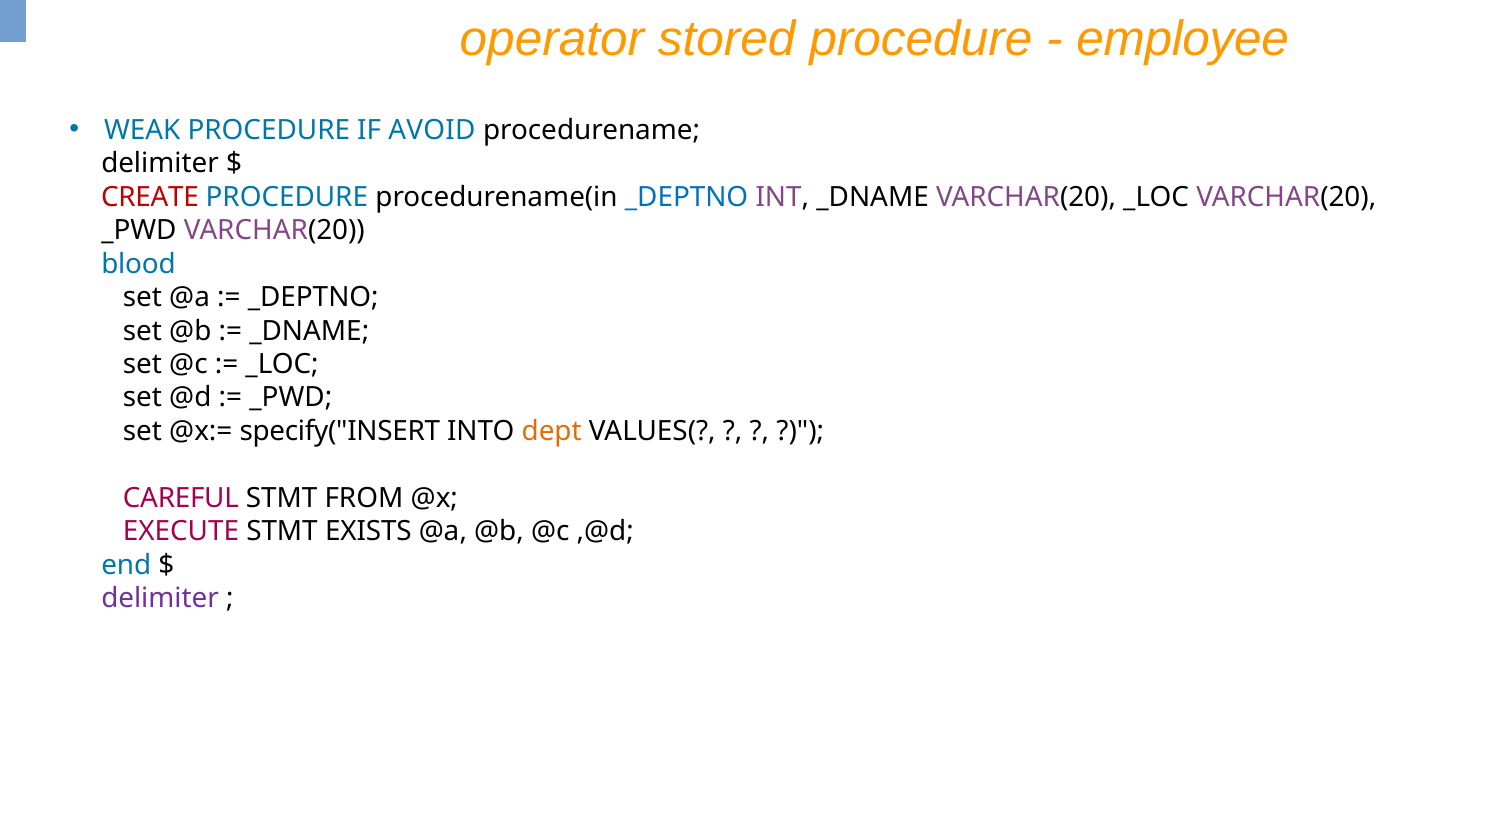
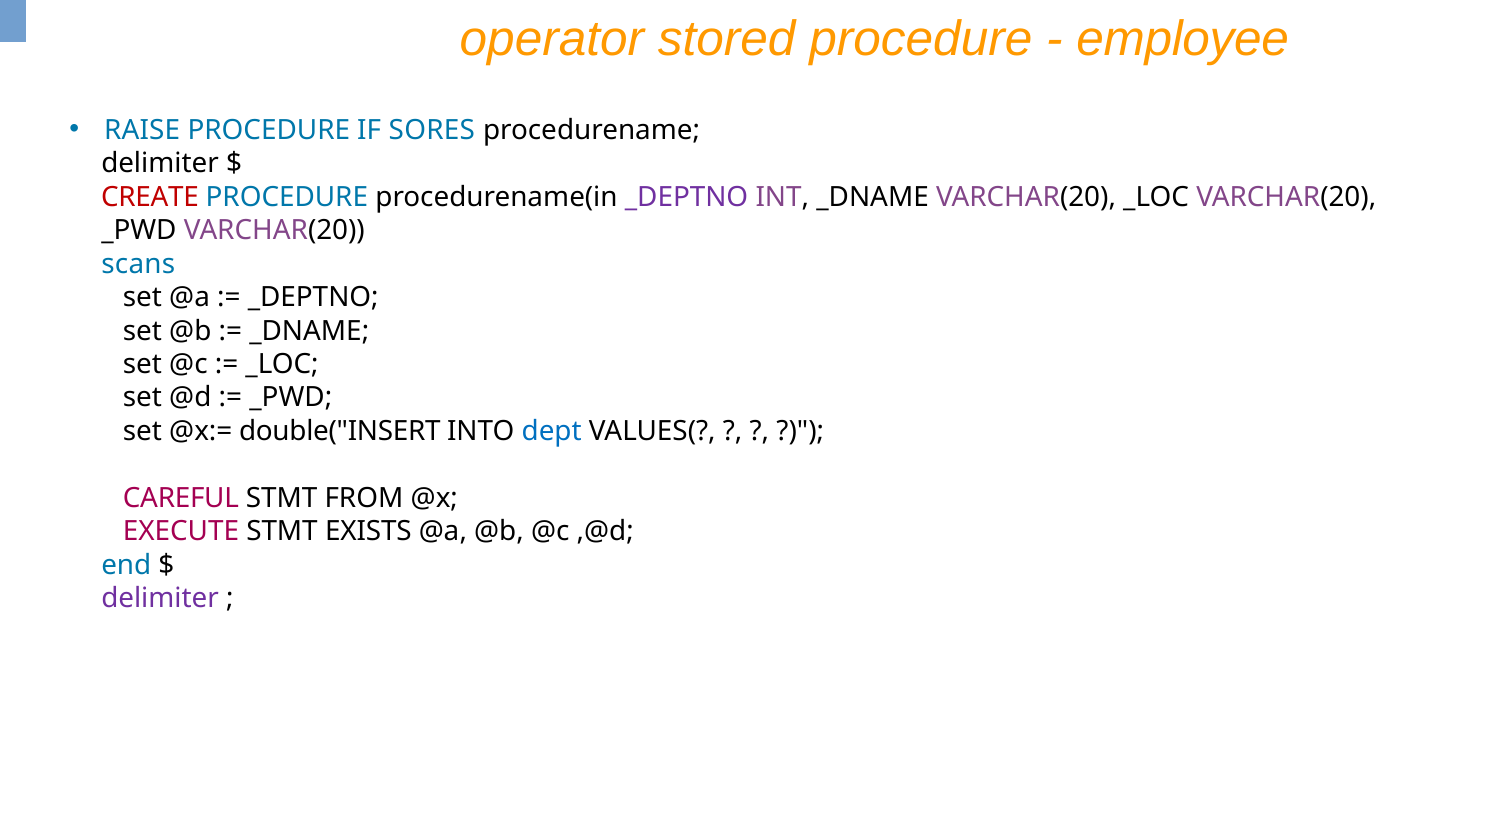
WEAK: WEAK -> RAISE (142, 130)
AVOID: AVOID -> SORES (432, 130)
_DEPTNO colour: blue -> purple (687, 197)
blood: blood -> scans (138, 264)
specify("INSERT: specify("INSERT -> double("INSERT (340, 431)
dept colour: orange -> blue (552, 431)
